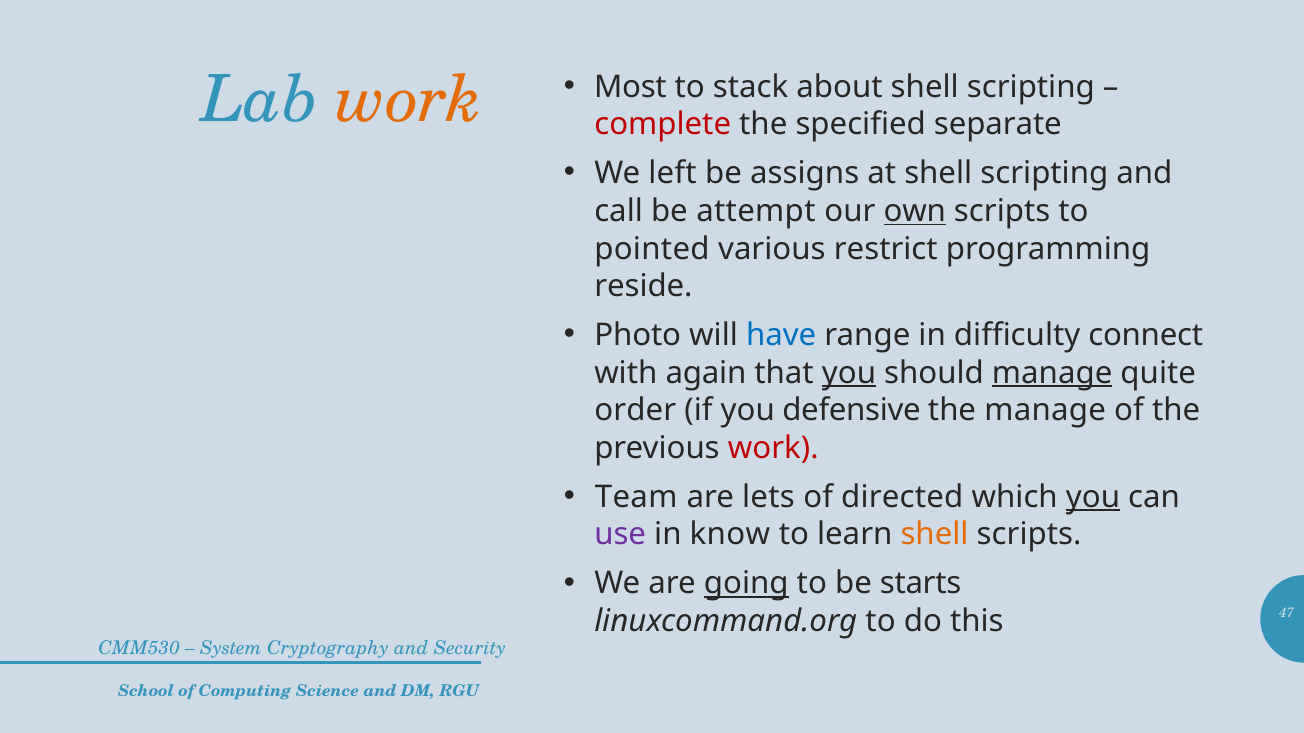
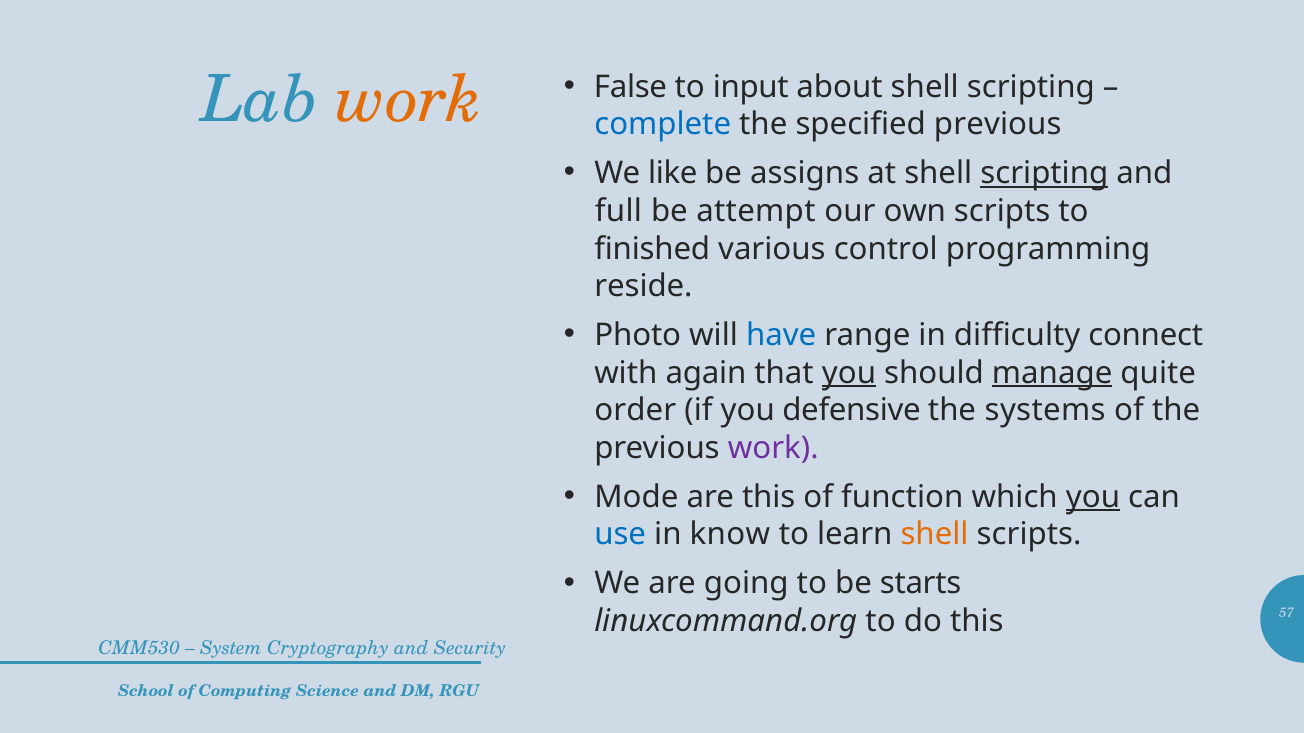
Most: Most -> False (630, 87)
stack: stack -> input (751, 87)
complete colour: red -> blue (663, 125)
specified separate: separate -> previous (998, 125)
left: left -> like (673, 173)
scripting underline: none -> present (1044, 173)
call: call -> full (618, 211)
own underline: present -> none (915, 211)
pointed: pointed -> finished (652, 249)
restrict: restrict -> control (886, 249)
the manage: manage -> systems (1045, 411)
work colour: red -> purple (773, 449)
Team: Team -> Mode (636, 497)
are lets: lets -> this (769, 497)
directed: directed -> function (902, 497)
use colour: purple -> blue (620, 535)
going underline: present -> none (746, 584)
47: 47 -> 57 (1287, 613)
